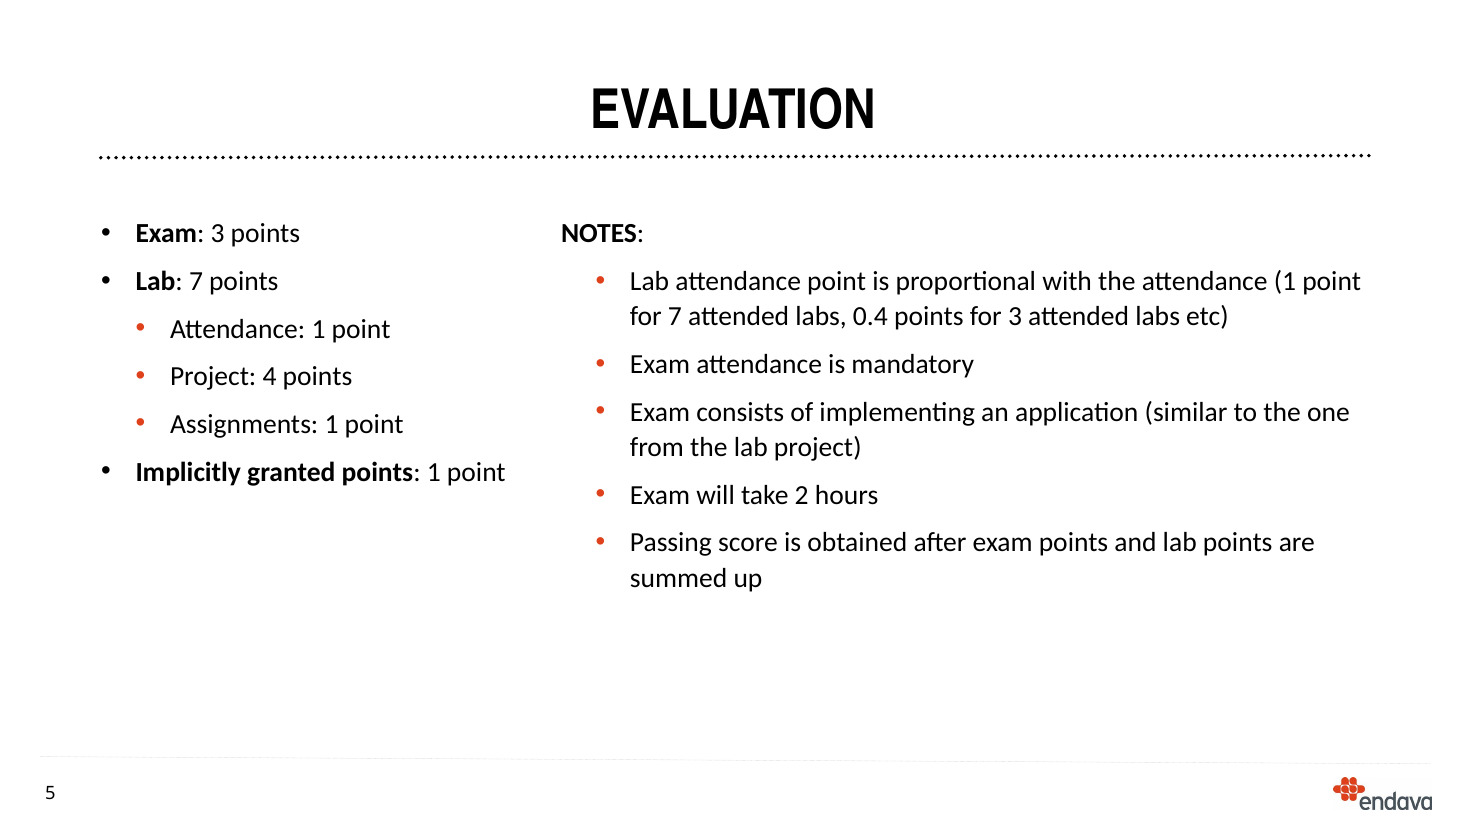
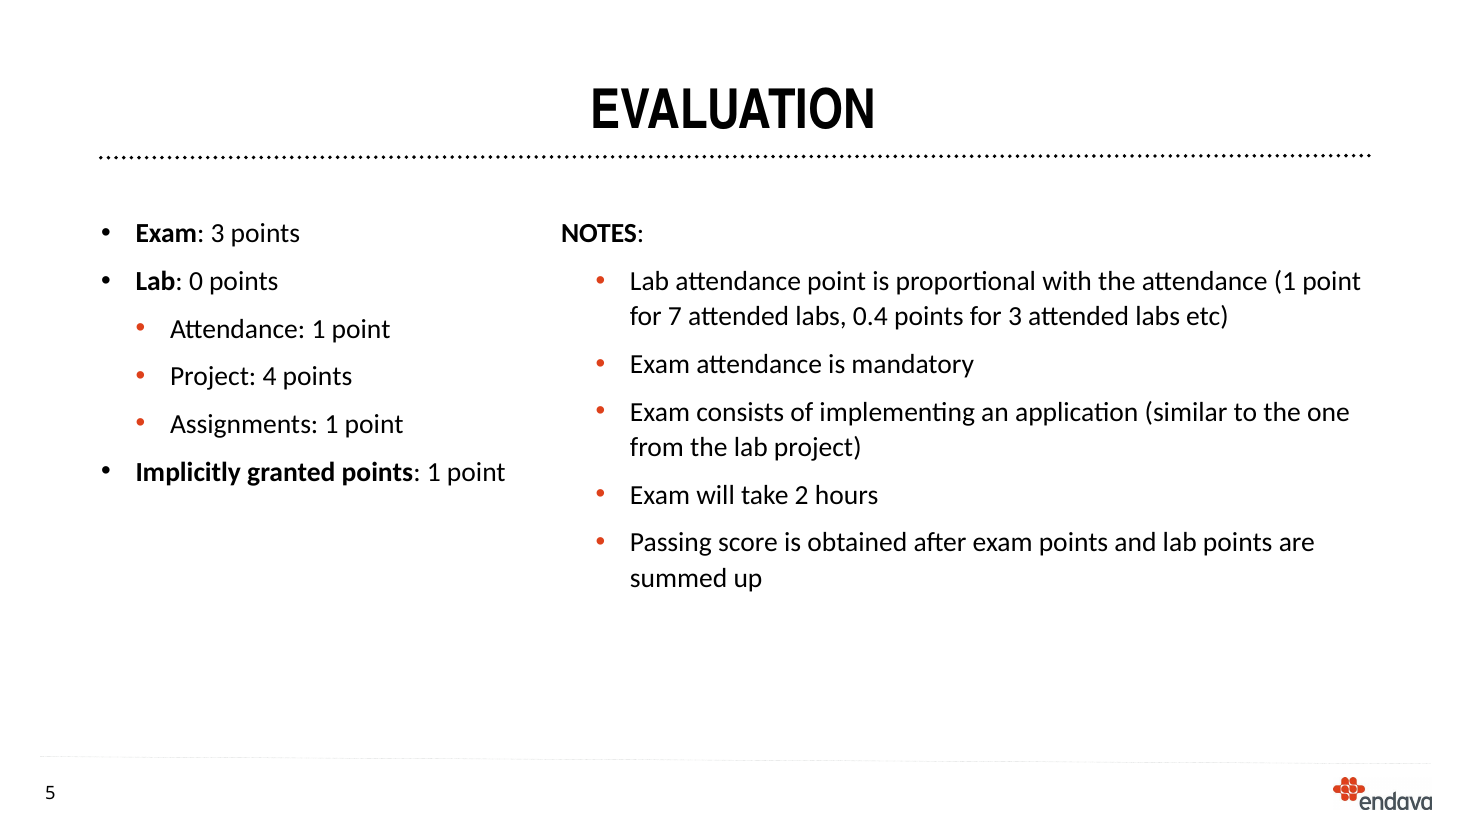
Lab 7: 7 -> 0 (196, 281)
